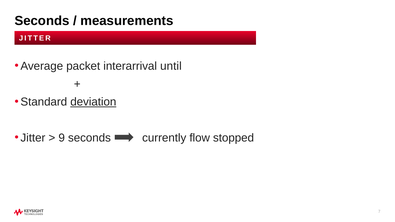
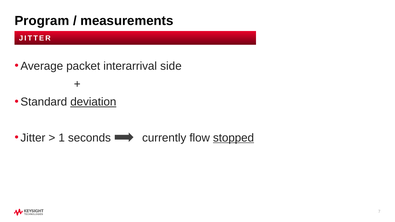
Seconds: Seconds -> Program (42, 21)
until: until -> side (171, 66)
9: 9 -> 1 (62, 138)
stopped underline: none -> present (234, 138)
